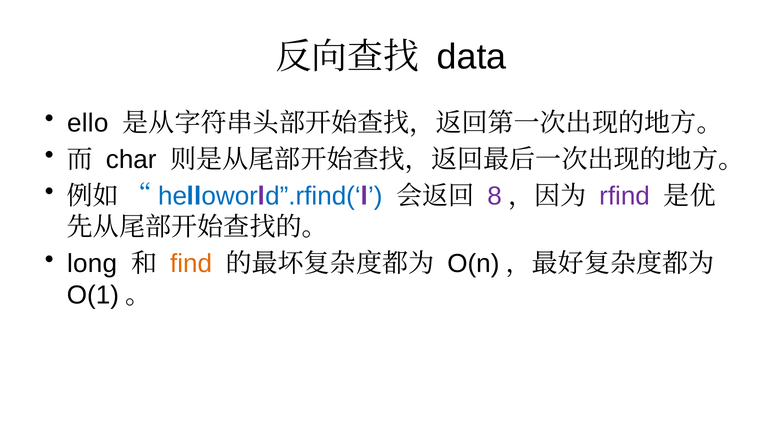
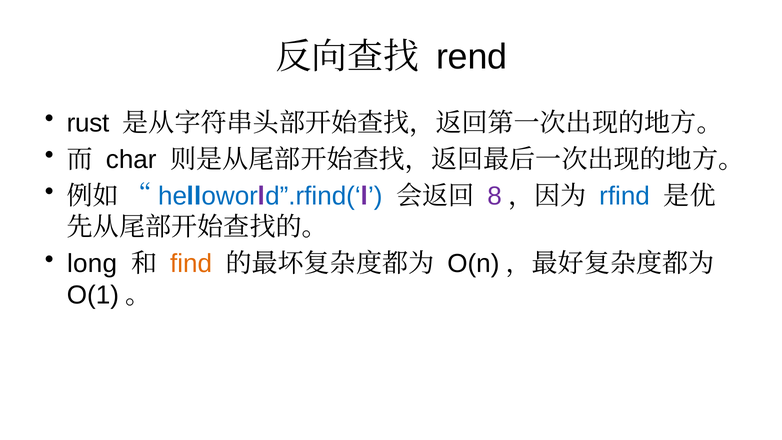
data: data -> rend (472, 57)
ello: ello -> rust (88, 123)
rfind colour: purple -> blue (625, 196)
